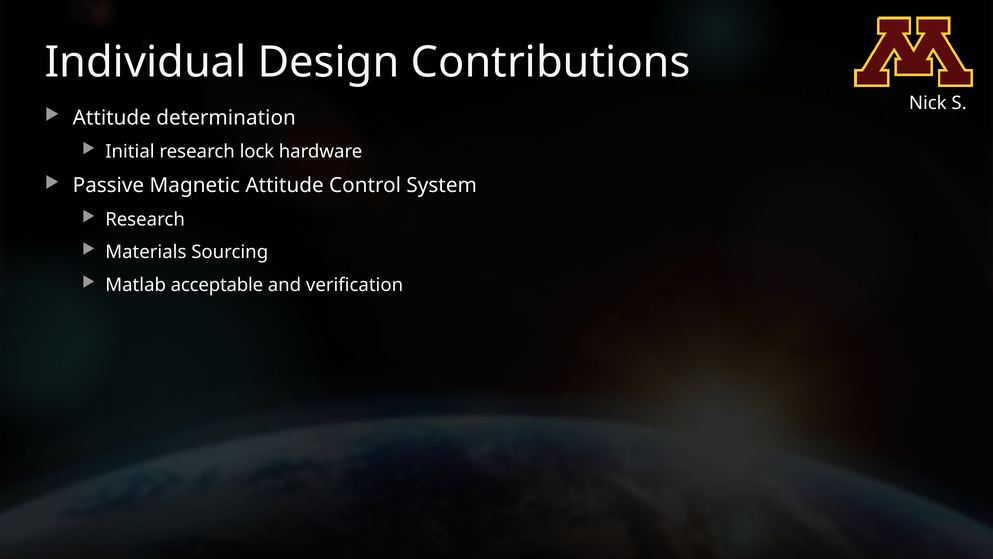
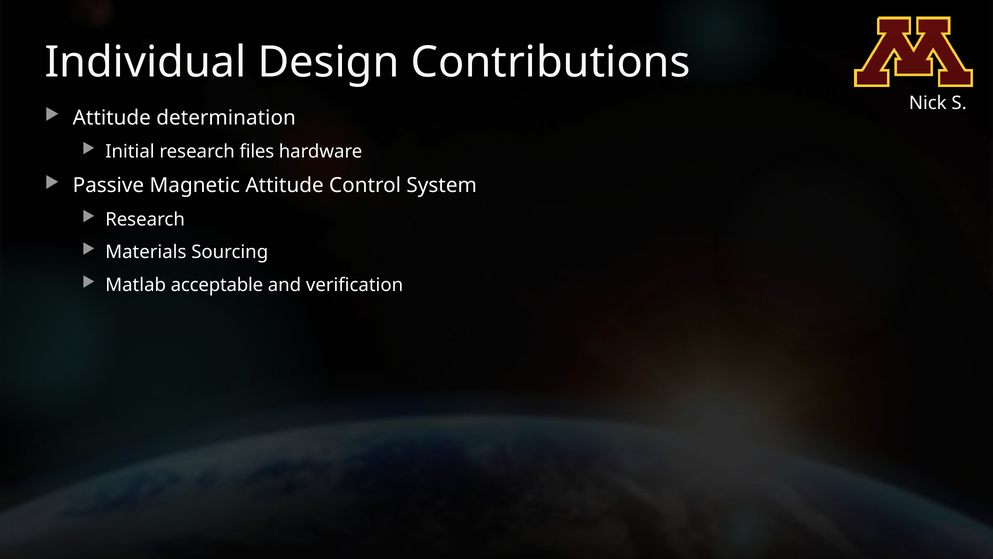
lock: lock -> files (257, 151)
